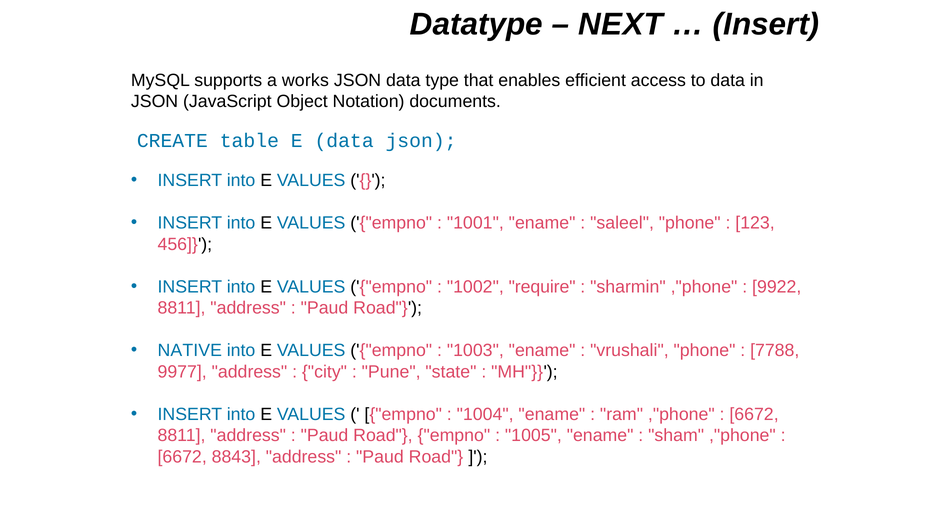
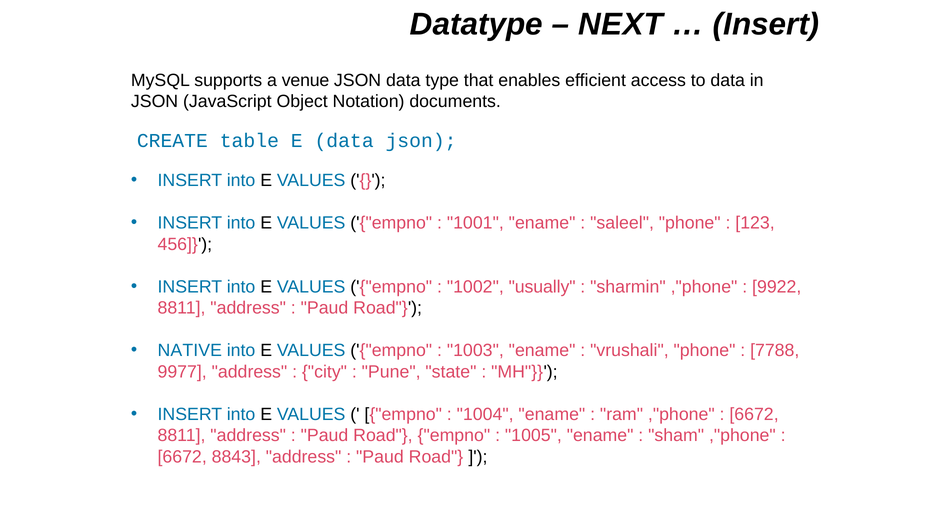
works: works -> venue (306, 80)
require: require -> usually (542, 287)
